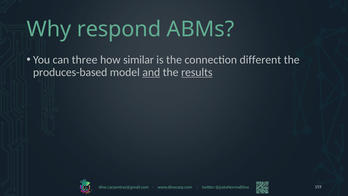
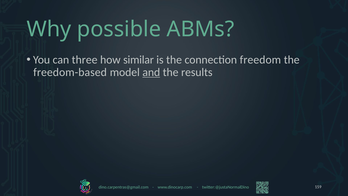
respond: respond -> possible (119, 29)
different: different -> freedom (260, 60)
produces-based: produces-based -> freedom-based (70, 72)
results underline: present -> none (197, 72)
